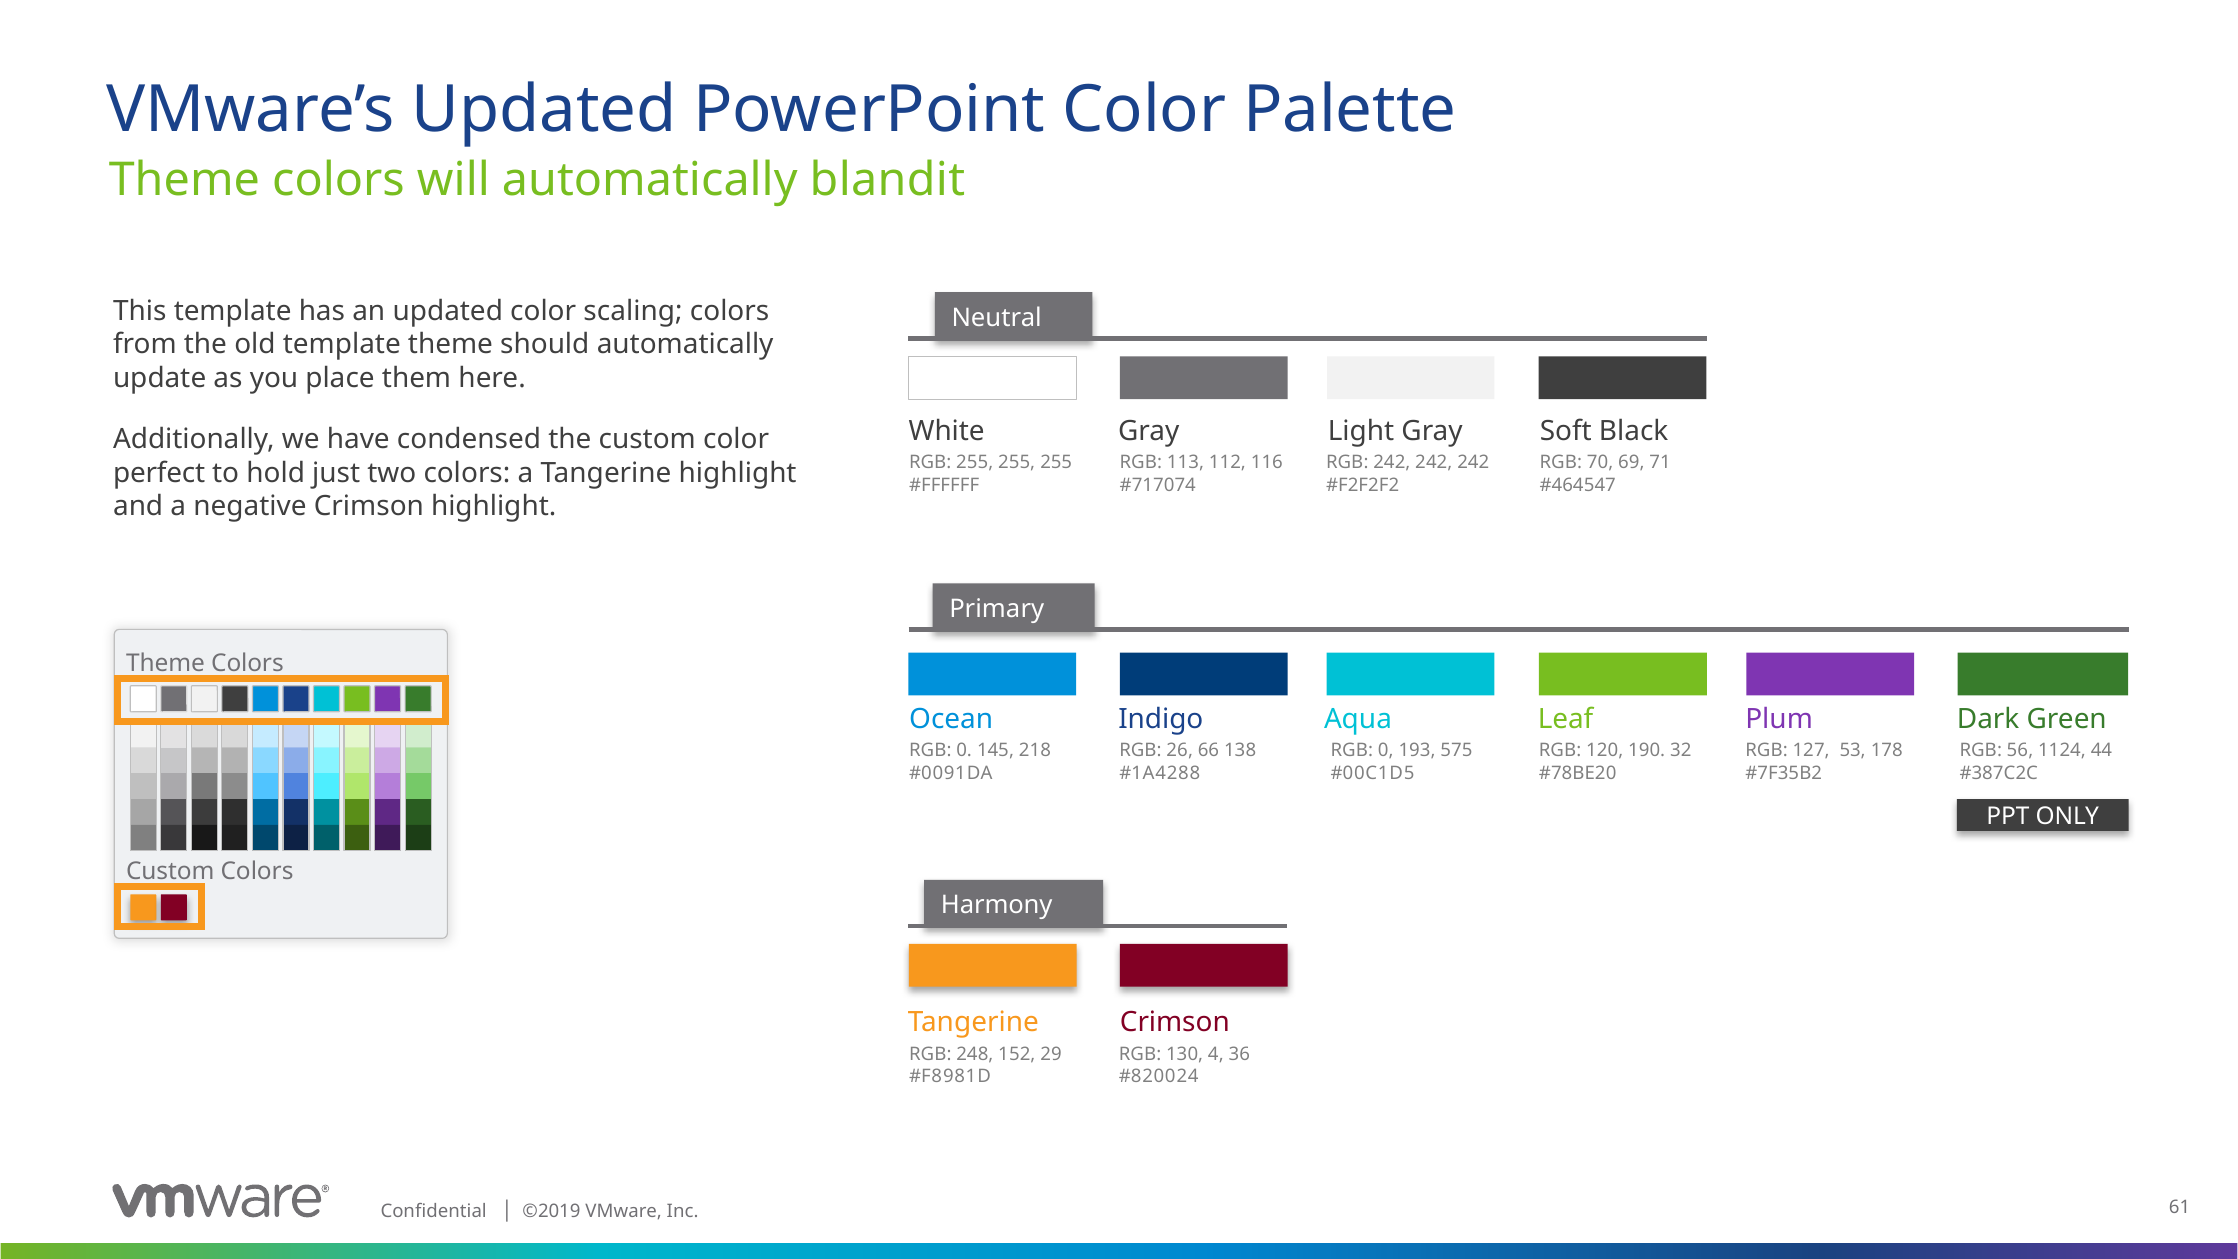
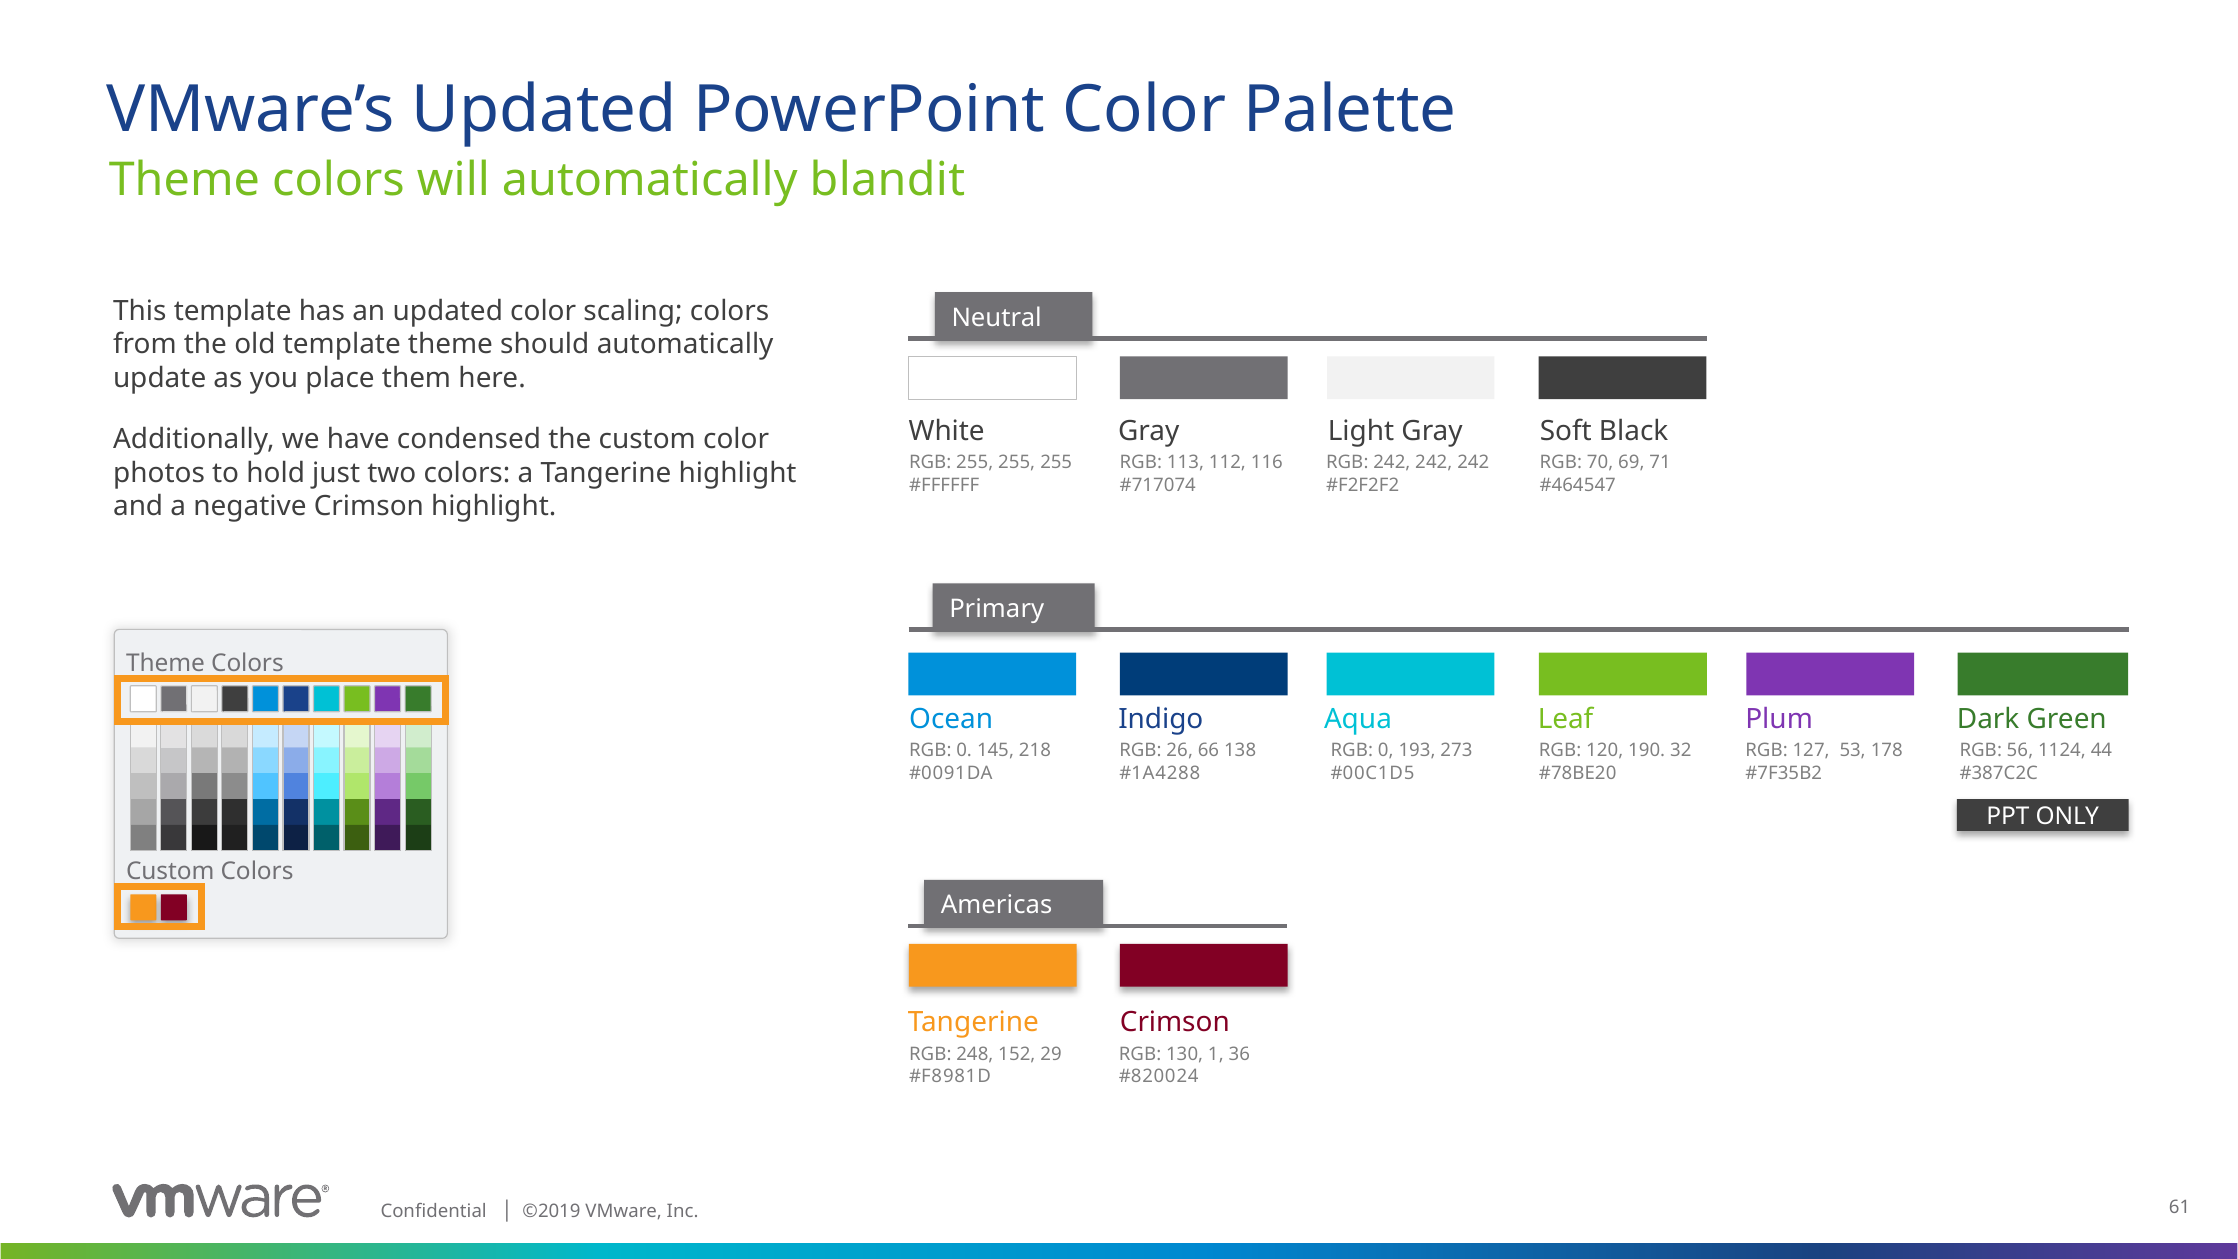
perfect: perfect -> photos (159, 473)
575: 575 -> 273 (1457, 751)
Harmony: Harmony -> Americas (997, 906)
4: 4 -> 1 (1216, 1054)
